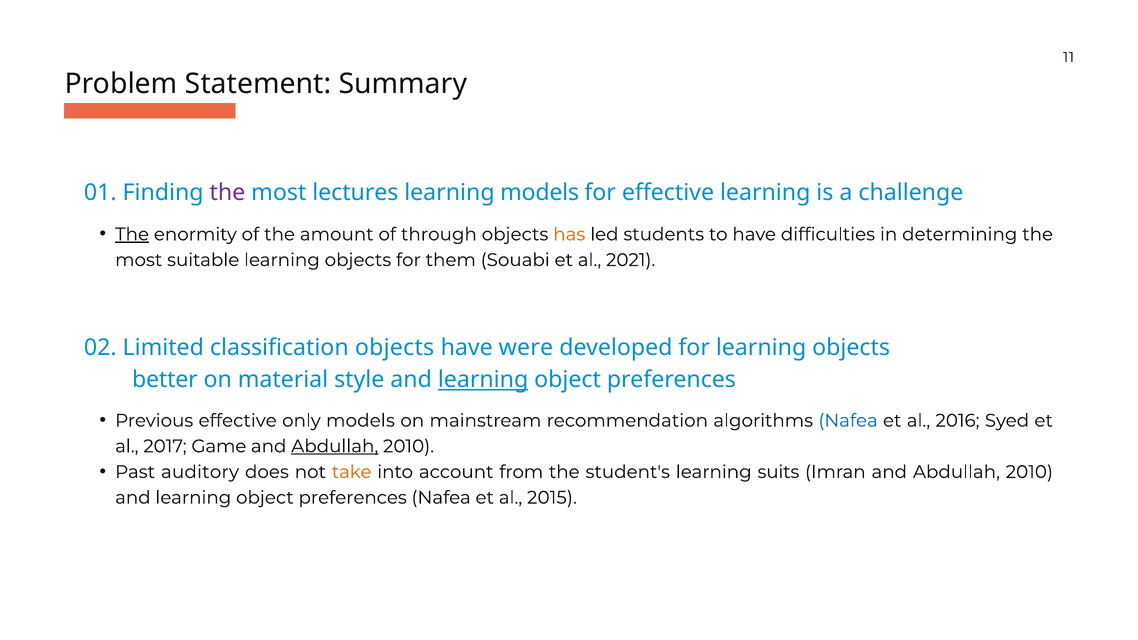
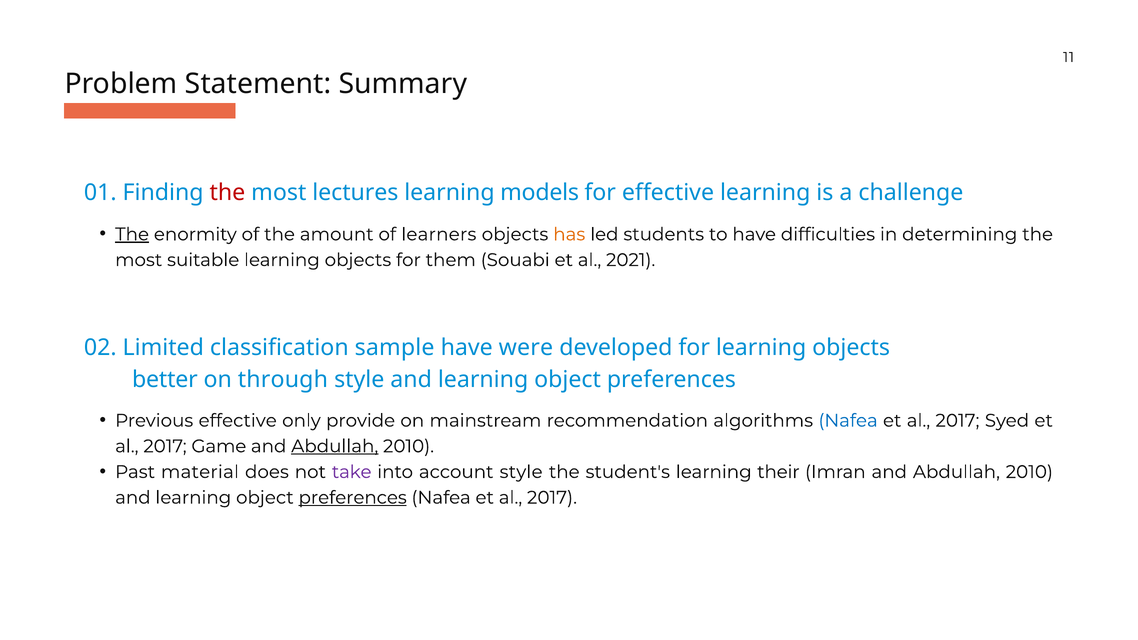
the colour: purple -> red (227, 193)
through: through -> learners (439, 234)
classification objects: objects -> sample (395, 347)
material: material -> through (283, 380)
learning underline: present -> none (483, 380)
only models: models -> provide (361, 421)
2016: 2016 -> 2017 (957, 421)
auditory: auditory -> material (200, 472)
take colour: orange -> purple (352, 472)
account from: from -> style (521, 472)
suits: suits -> their (778, 472)
preferences underline: none -> present (353, 498)
2015: 2015 -> 2017 (552, 498)
